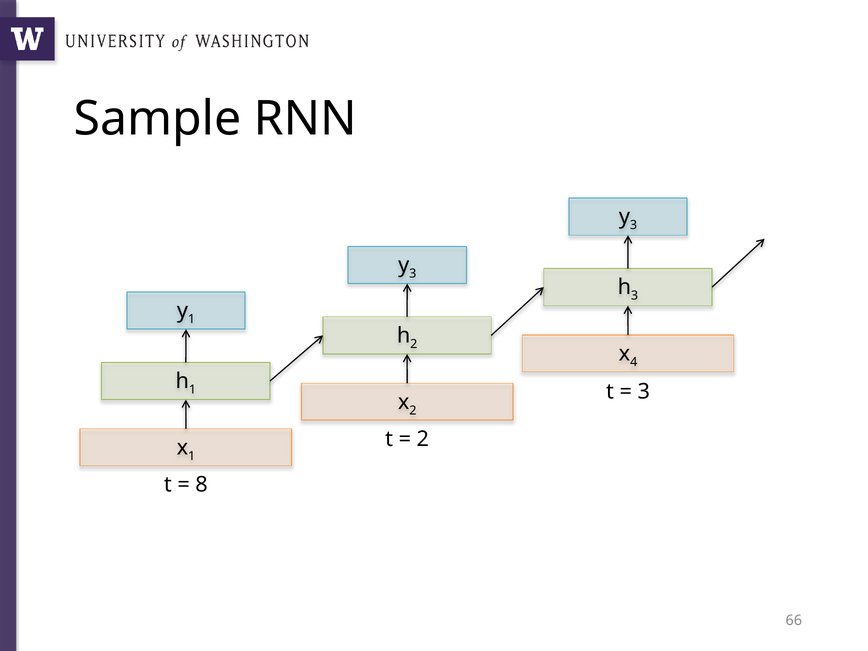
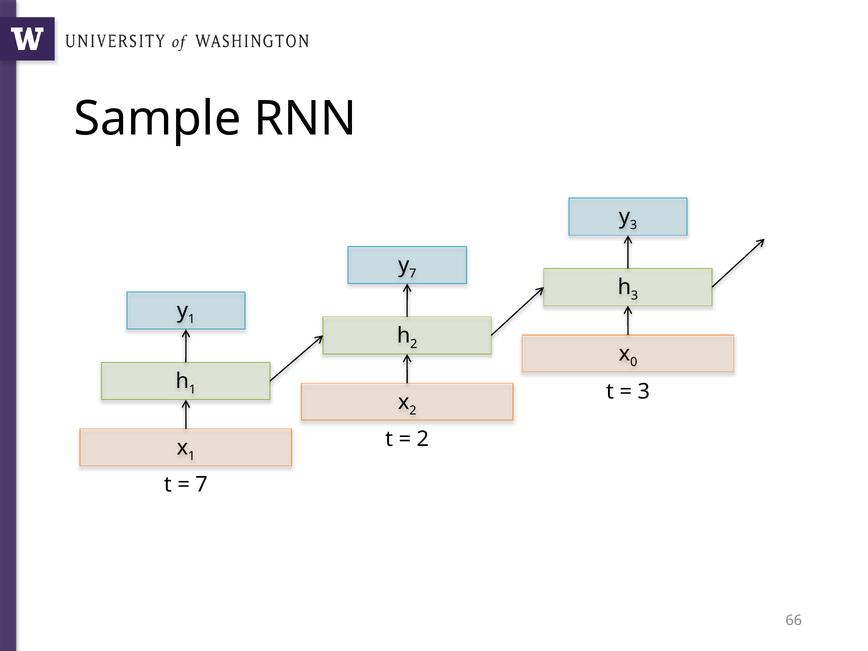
3: 3 -> 7 (413, 274)
4: 4 -> 0 (634, 362)
8: 8 -> 7 (202, 485)
